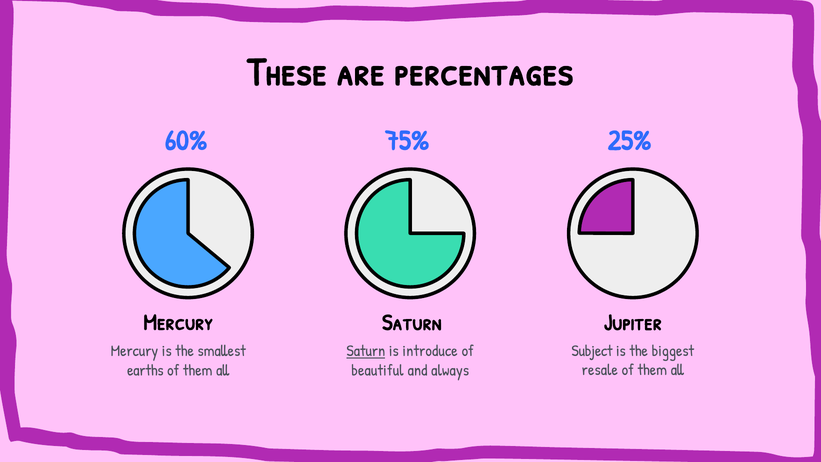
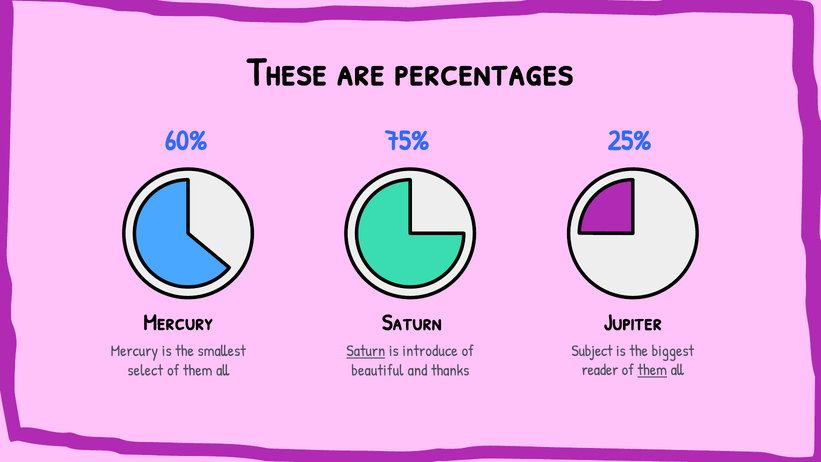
resale: resale -> reader (600, 370)
them underline: none -> present (652, 370)
earths: earths -> select (145, 370)
always: always -> thanks (450, 370)
